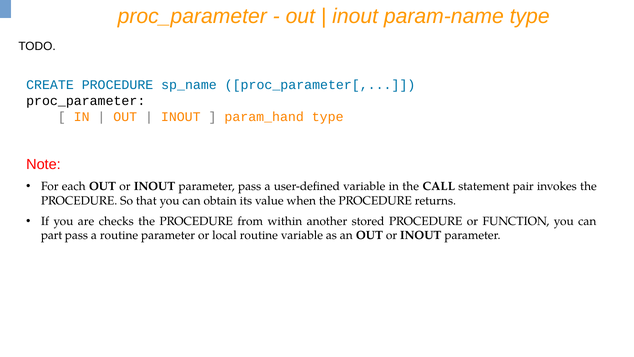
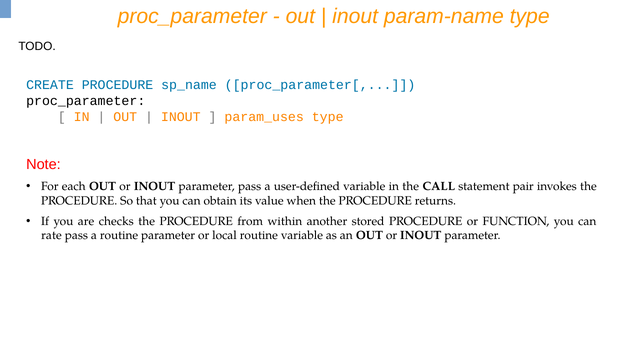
param_hand: param_hand -> param_uses (264, 117)
part: part -> rate (51, 235)
